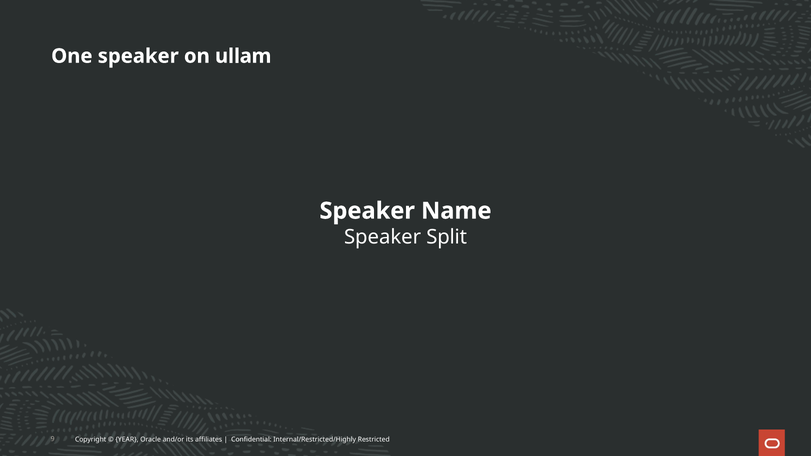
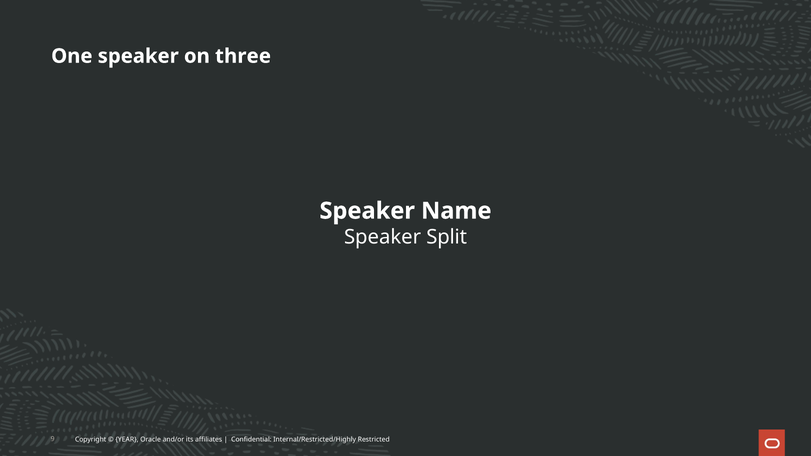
ullam: ullam -> three (243, 56)
